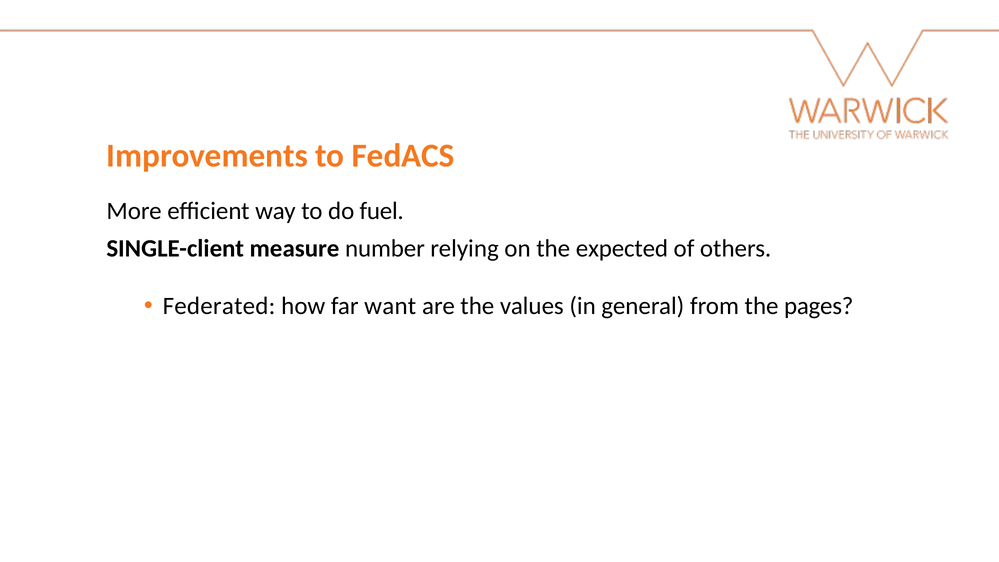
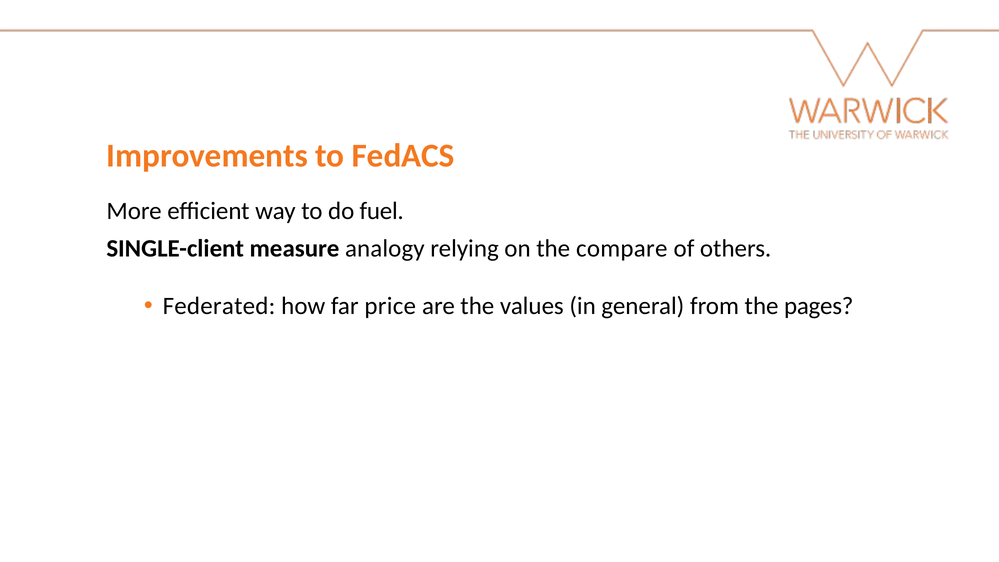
number: number -> analogy (385, 248)
expected: expected -> compare (622, 248)
want: want -> price (390, 306)
